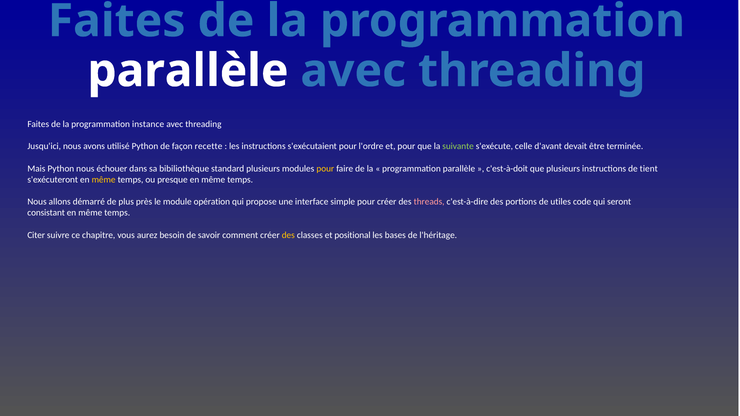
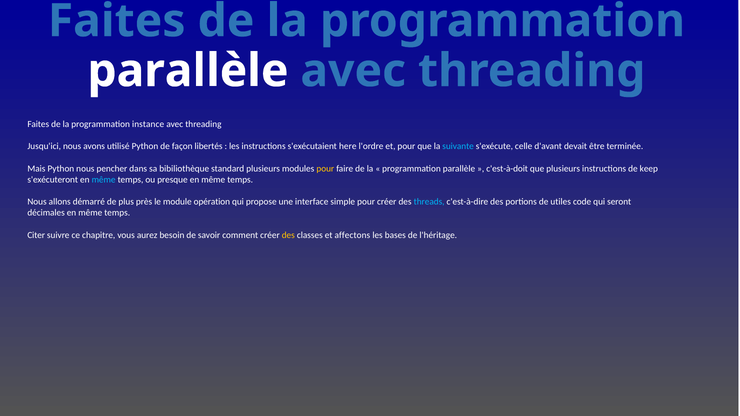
recette: recette -> libertés (209, 146)
s'exécutaient pour: pour -> here (348, 146)
suivante colour: light green -> light blue (458, 146)
échouer: échouer -> pencher (112, 169)
tient: tient -> keep (649, 169)
même colour: yellow -> light blue (104, 180)
threads colour: pink -> light blue (429, 202)
consistant: consistant -> décimales (46, 213)
positional: positional -> affectons (352, 235)
